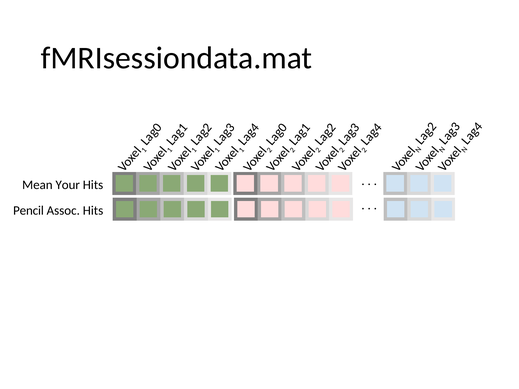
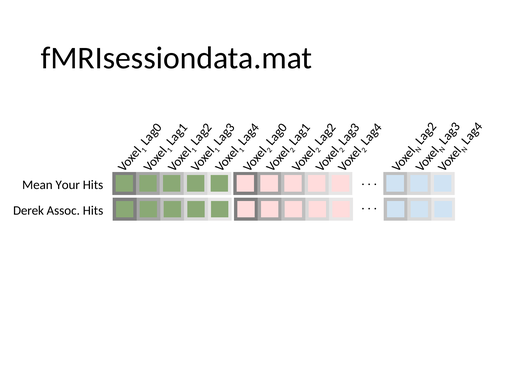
Pencil: Pencil -> Derek (29, 211)
